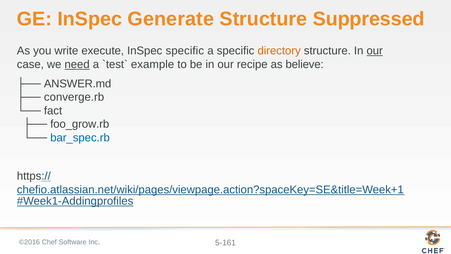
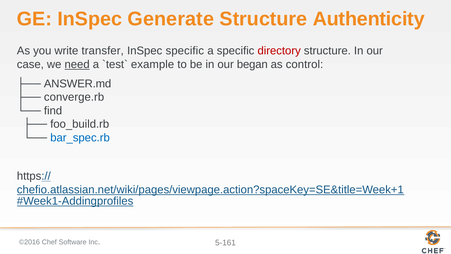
Suppressed: Suppressed -> Authenticity (369, 19)
execute: execute -> transfer (103, 51)
directory colour: orange -> red (279, 51)
our underline: present -> none (375, 51)
recipe: recipe -> began (252, 64)
believe: believe -> control (305, 64)
fact: fact -> find (53, 111)
foo_grow.rb: foo_grow.rb -> foo_build.rb (80, 124)
